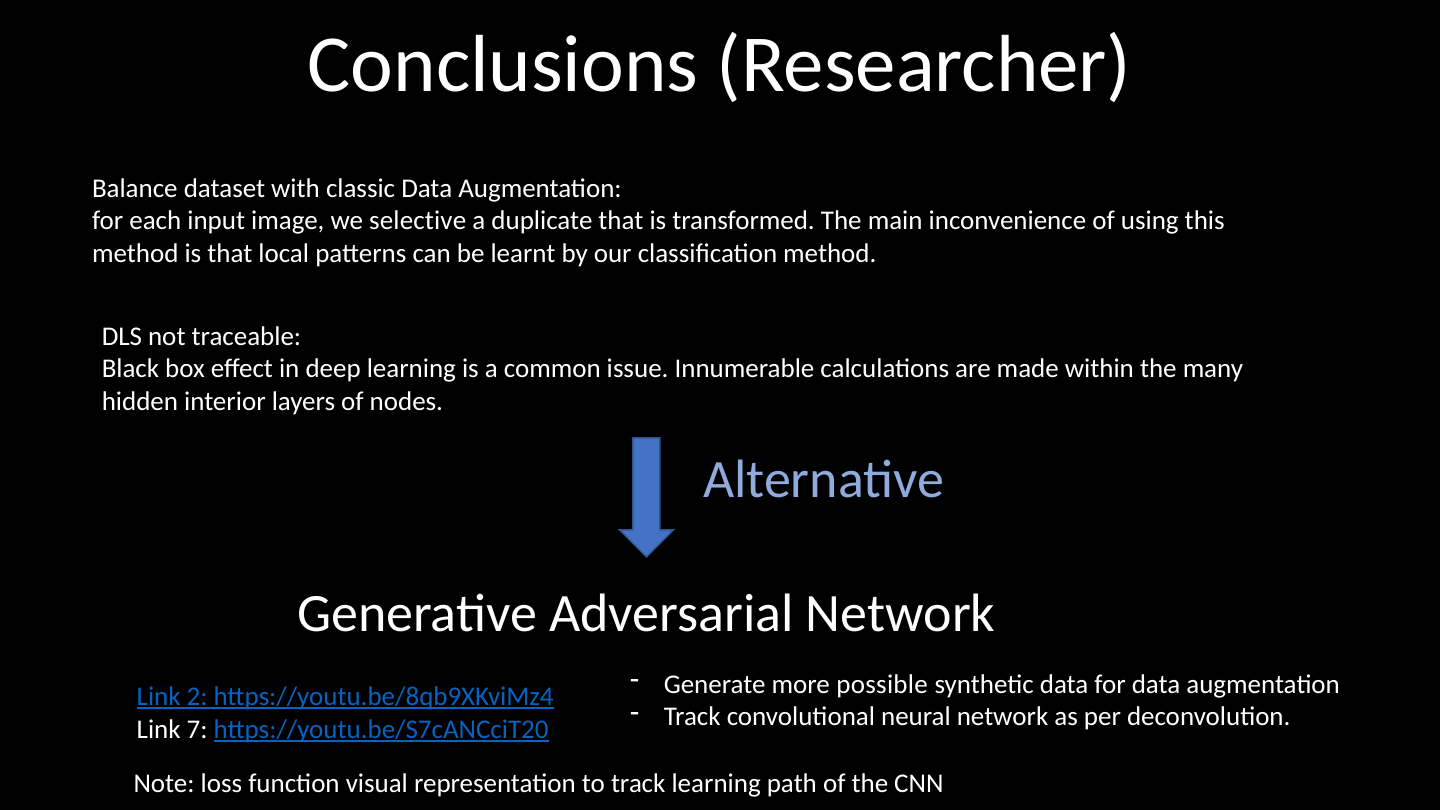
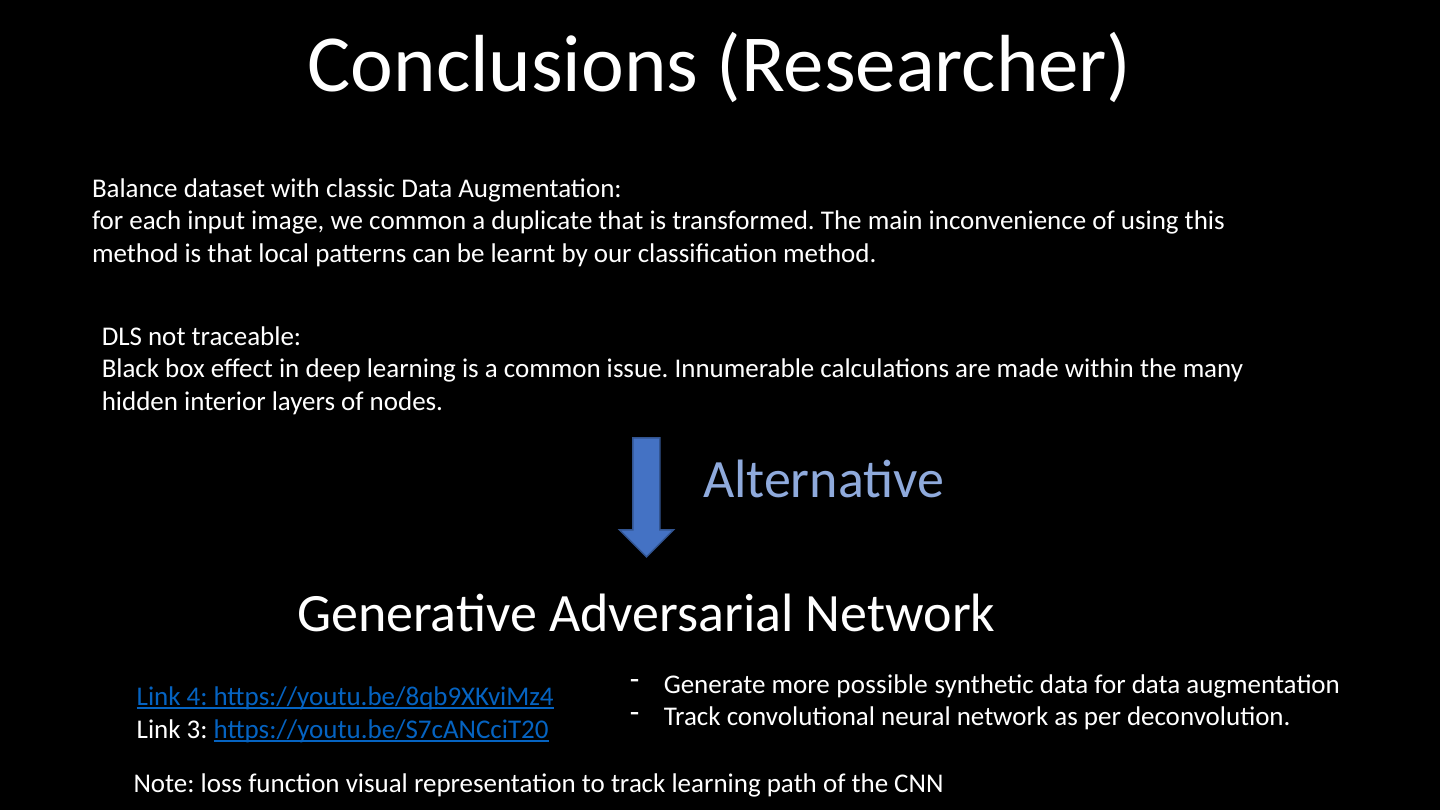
we selective: selective -> common (418, 221)
2: 2 -> 4 (197, 696)
7: 7 -> 3 (197, 729)
